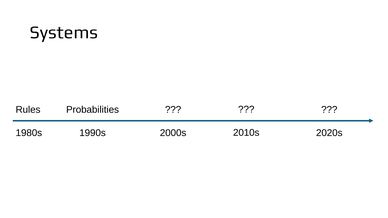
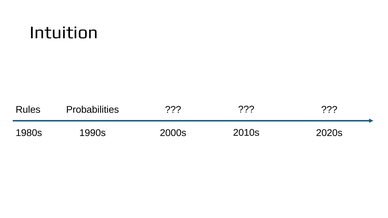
Systems: Systems -> Intuition (64, 33)
